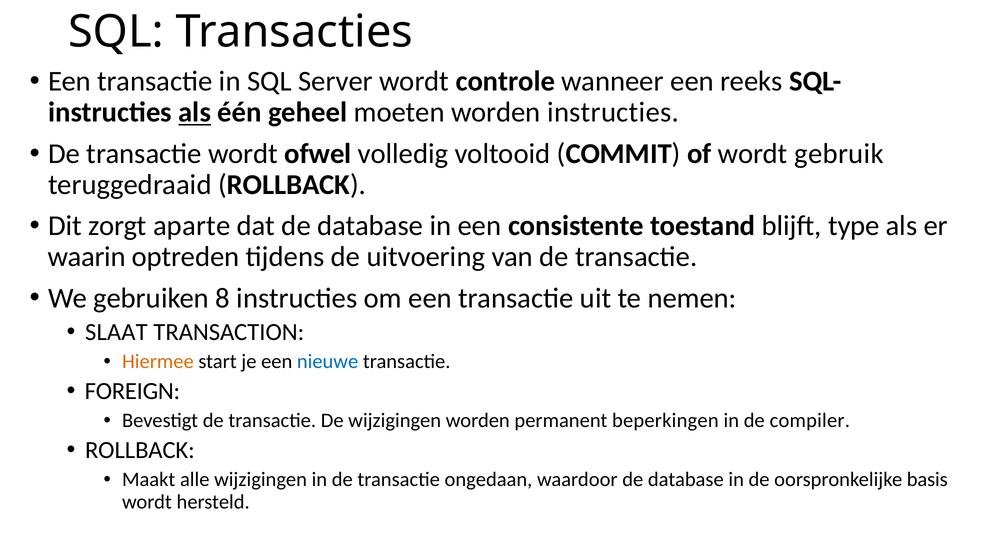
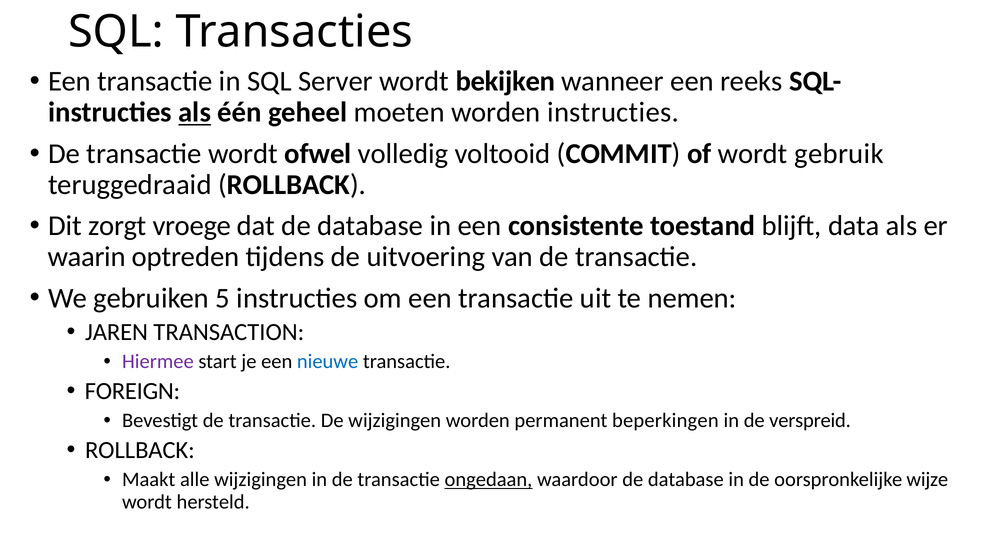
controle: controle -> bekijken (505, 81)
aparte: aparte -> vroege (192, 226)
type: type -> data (854, 226)
8: 8 -> 5 (223, 298)
SLAAT: SLAAT -> JAREN (117, 332)
Hiermee colour: orange -> purple (158, 362)
compiler: compiler -> verspreid (810, 421)
ongedaan underline: none -> present (488, 480)
basis: basis -> wijze (927, 480)
